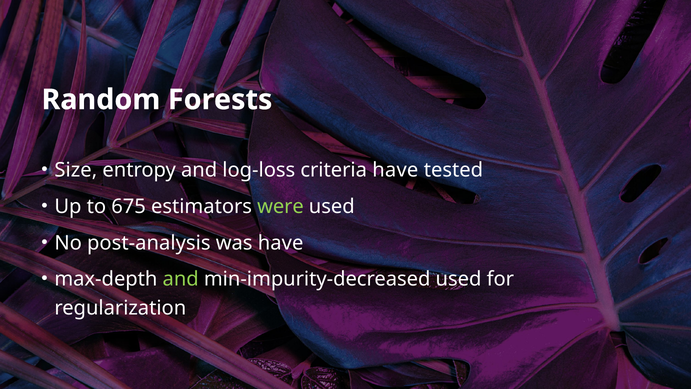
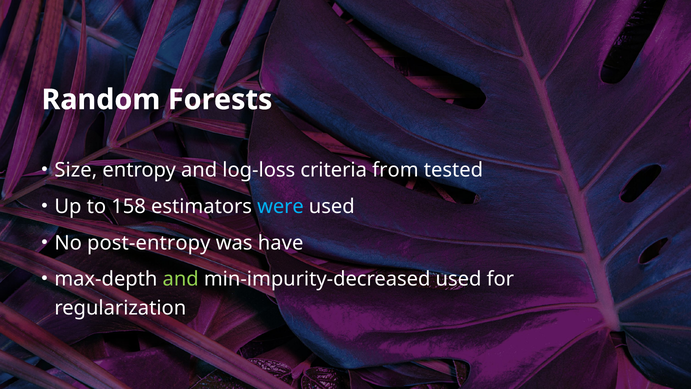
criteria have: have -> from (395, 170)
675: 675 -> 158 (129, 206)
were colour: light green -> light blue (280, 206)
post-analysis: post-analysis -> post-entropy (149, 243)
